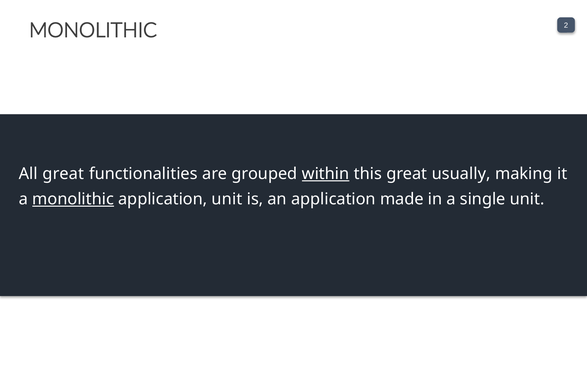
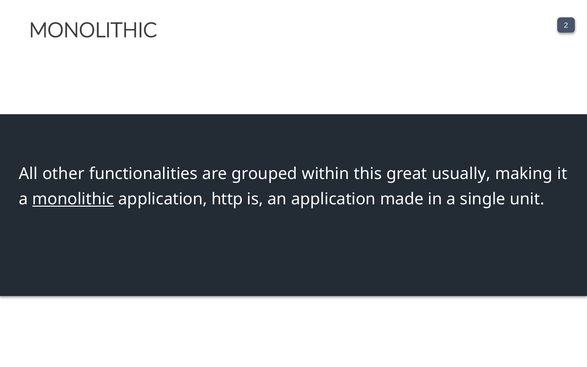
All great: great -> other (63, 174)
within underline: present -> none (326, 174)
application unit: unit -> http (227, 199)
